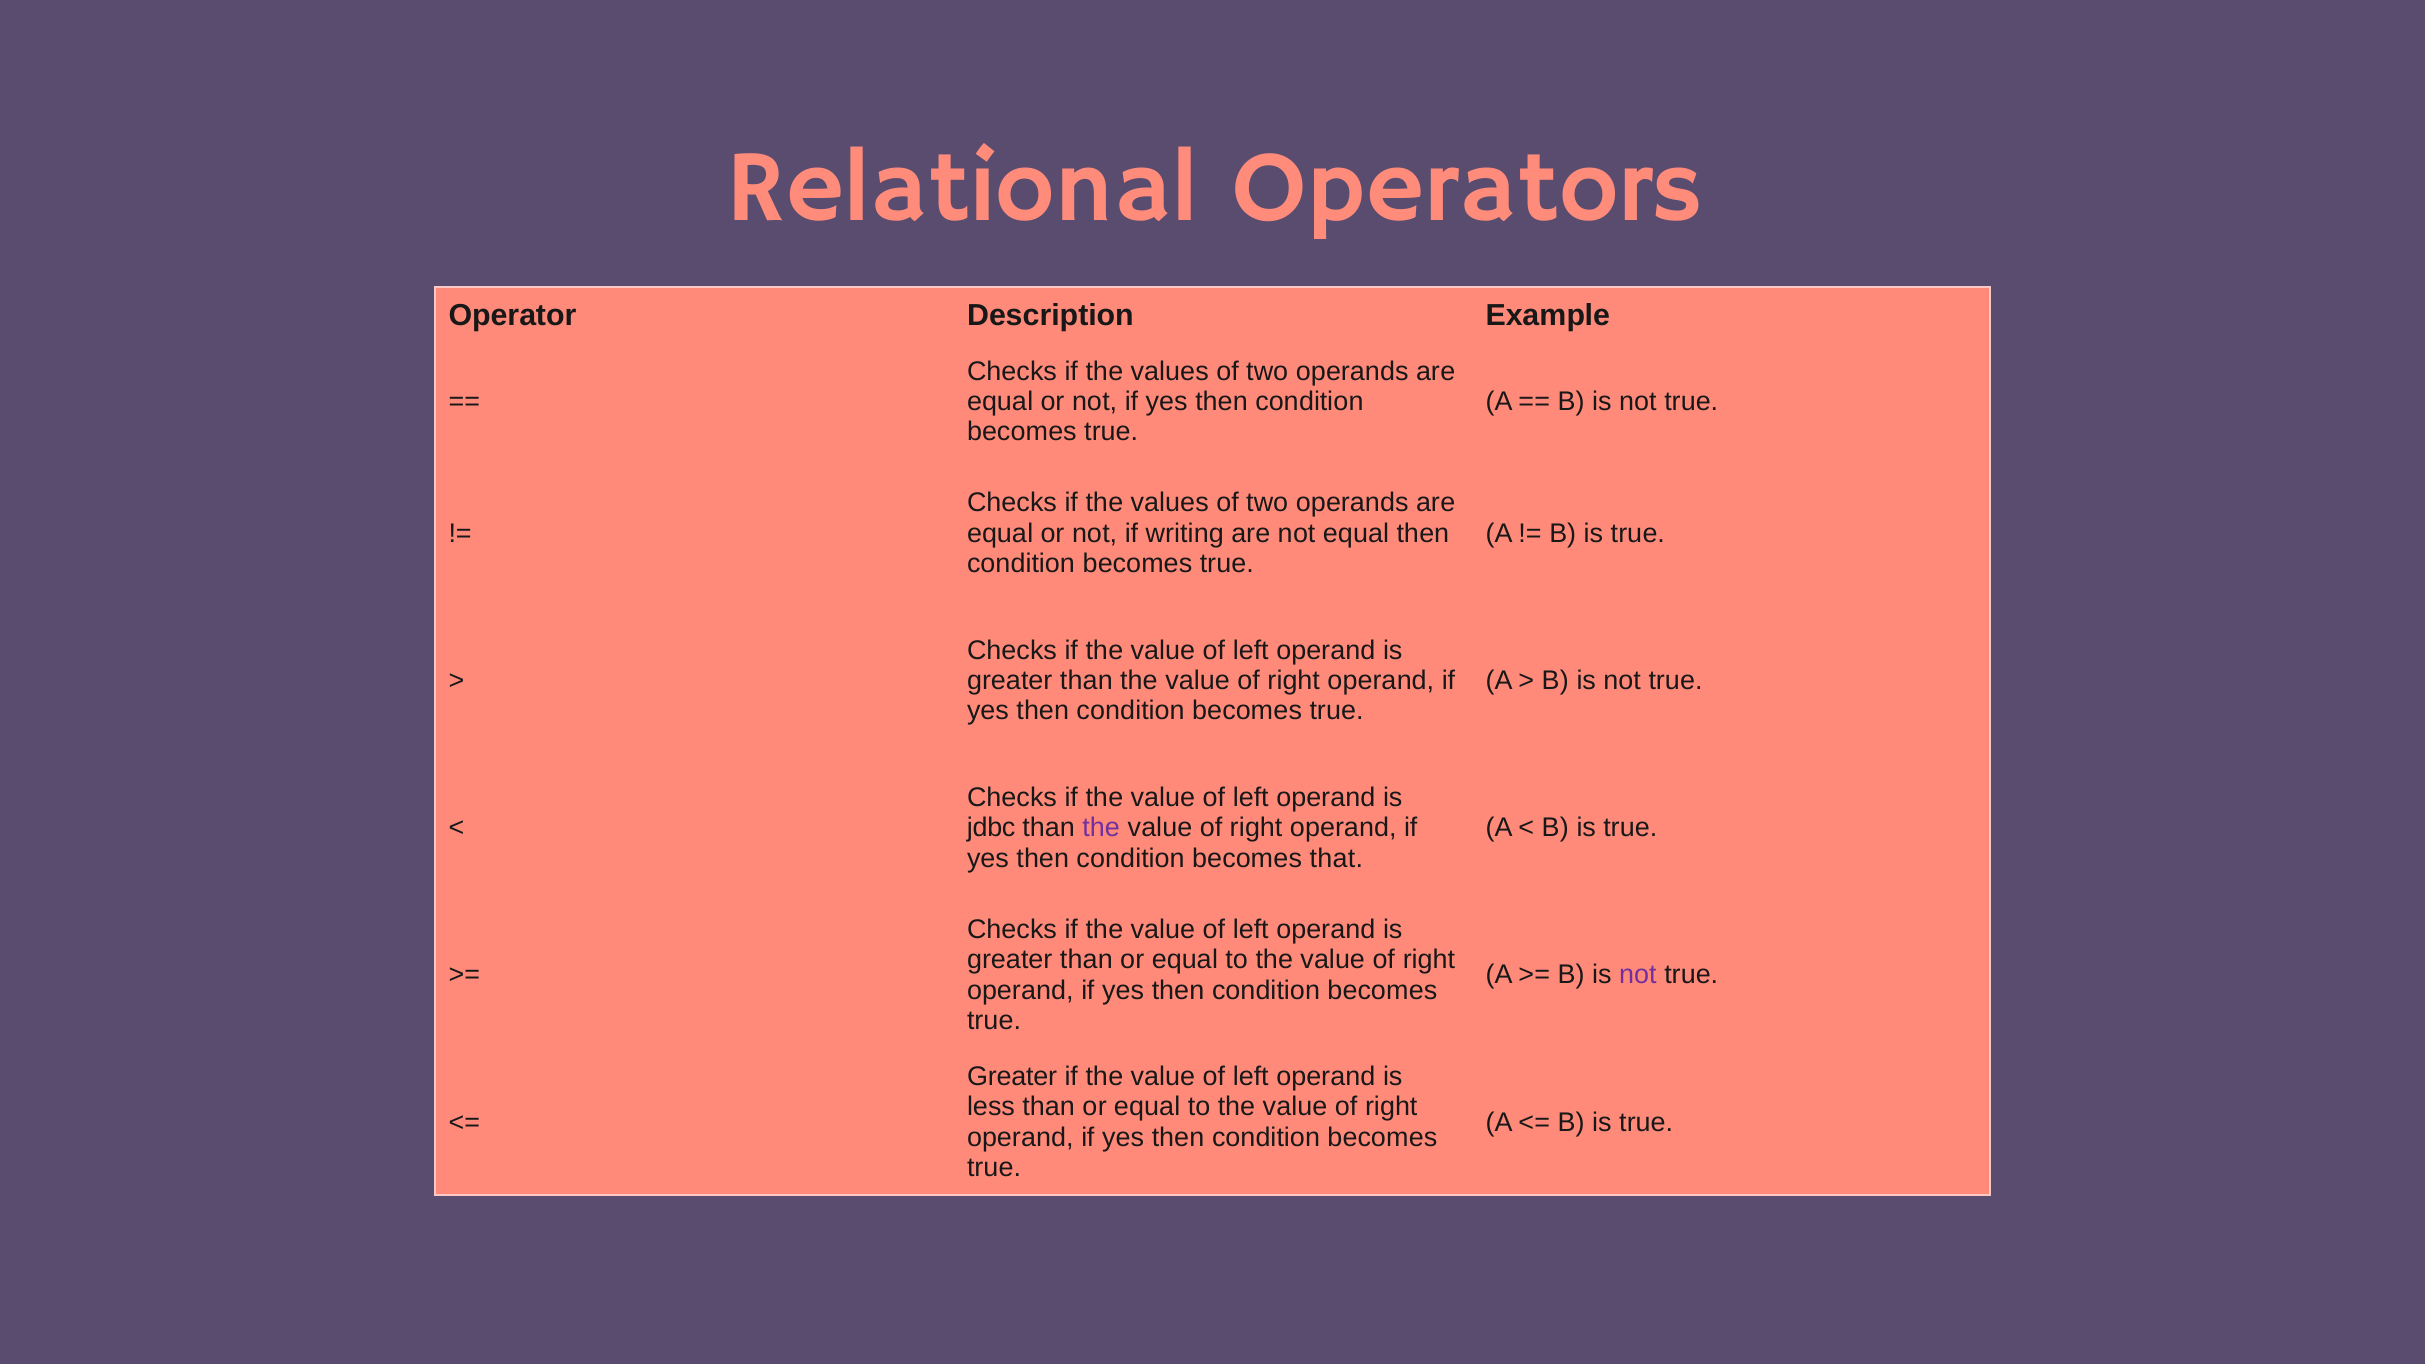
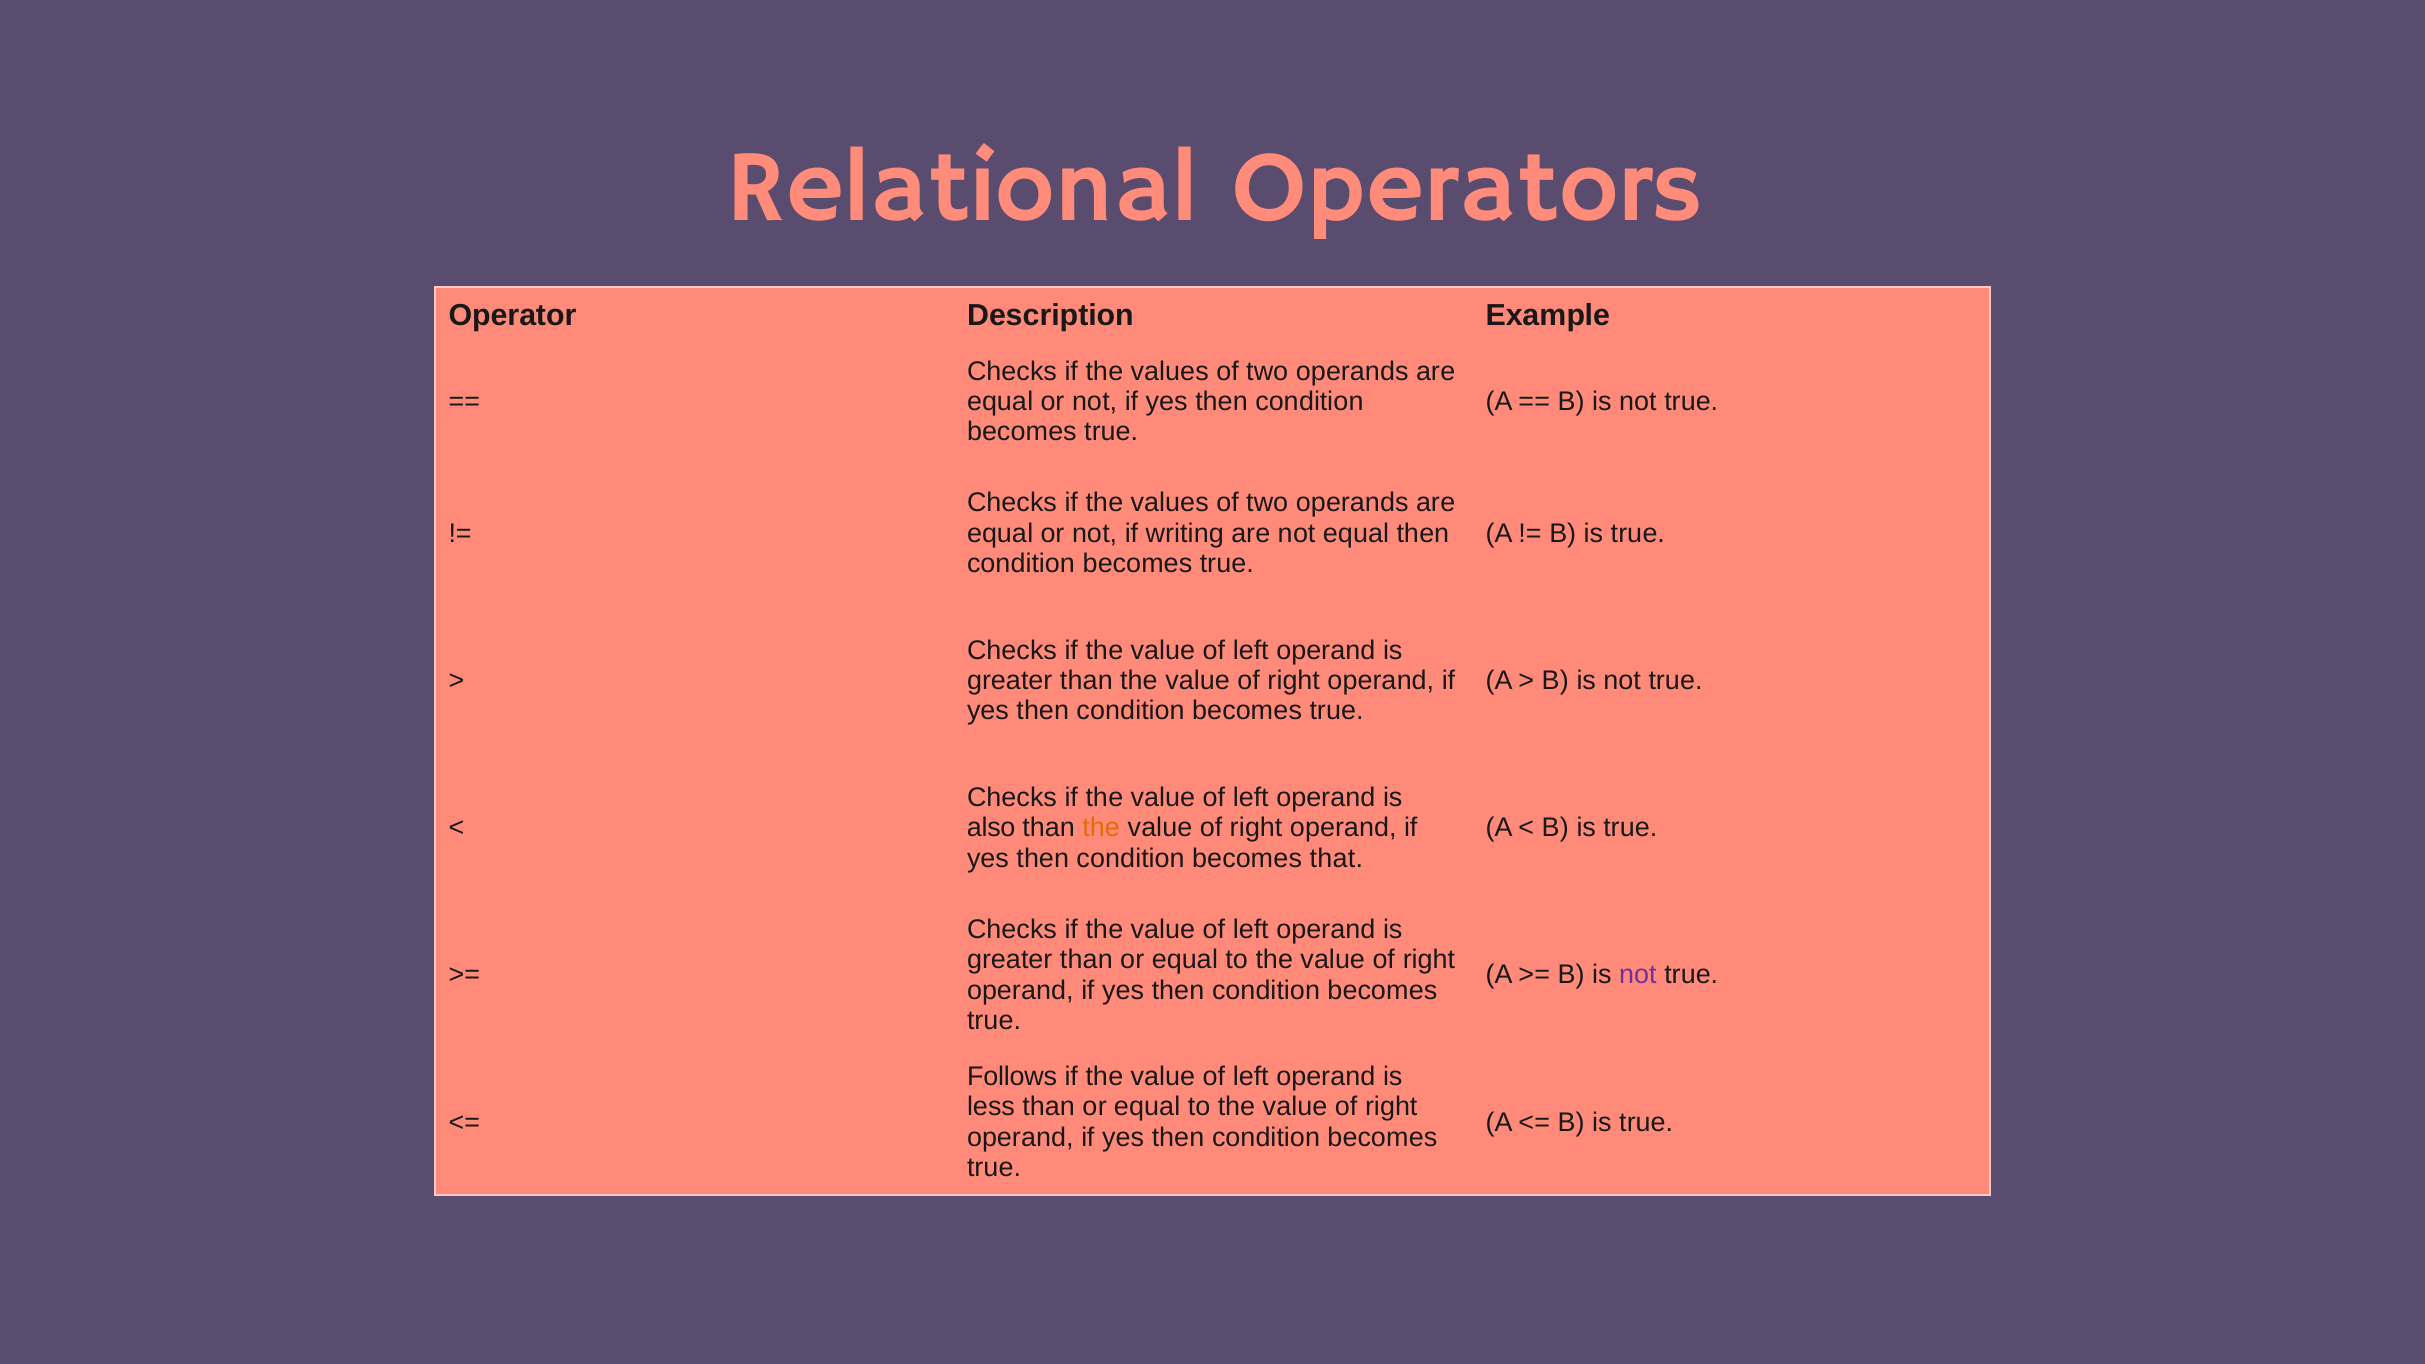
jdbc: jdbc -> also (991, 828)
the colour: purple -> orange (1101, 828)
Greater: Greater -> Follows (1012, 1077)
